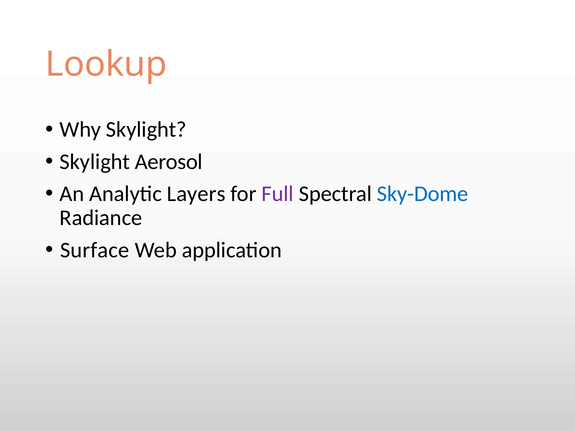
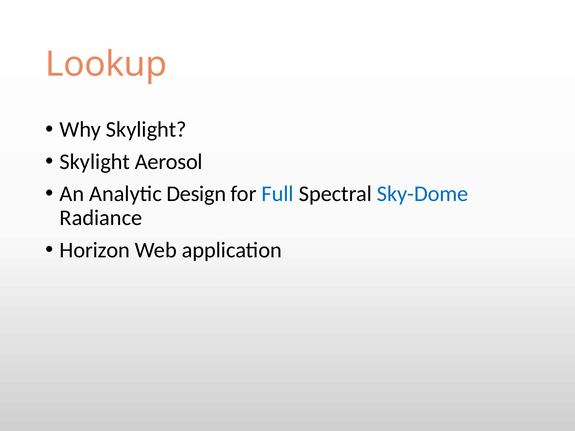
Layers: Layers -> Design (196, 194)
Full colour: purple -> blue (278, 194)
Surface: Surface -> Horizon (95, 250)
